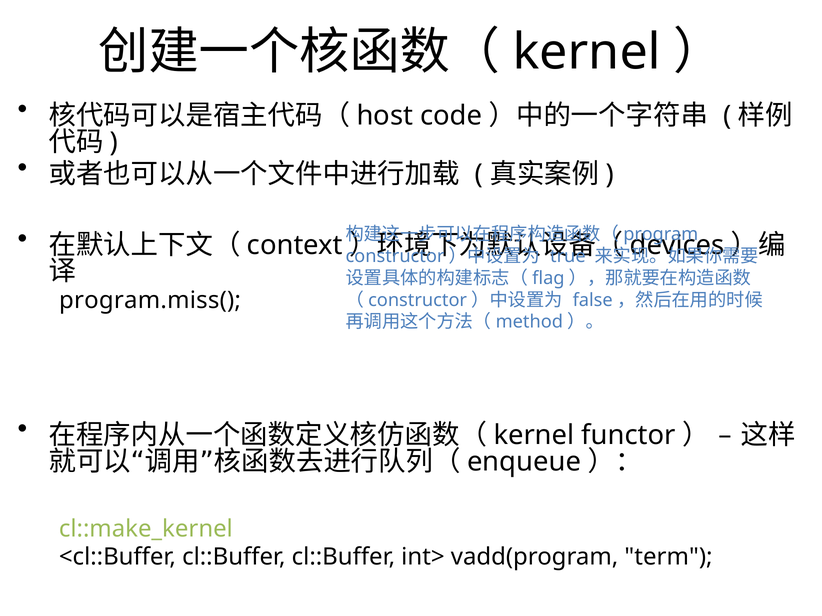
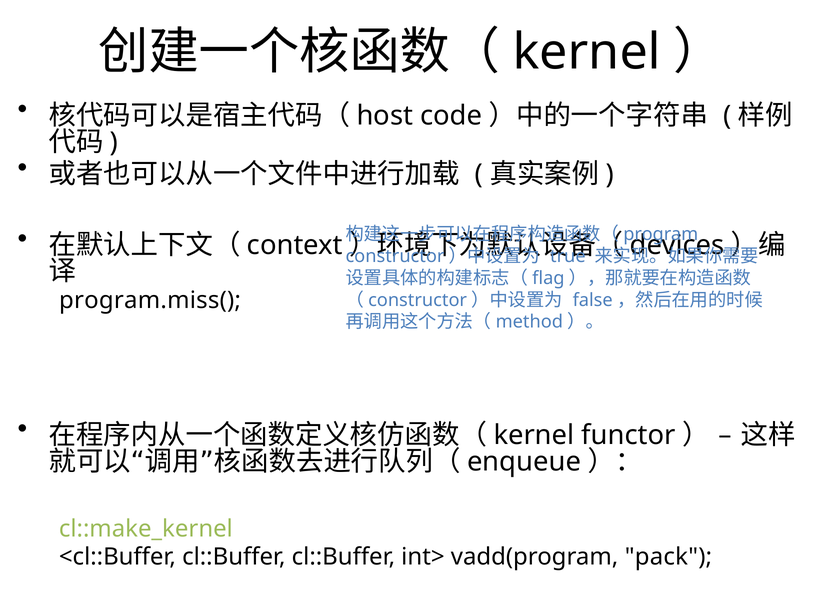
term: term -> pack (668, 557)
